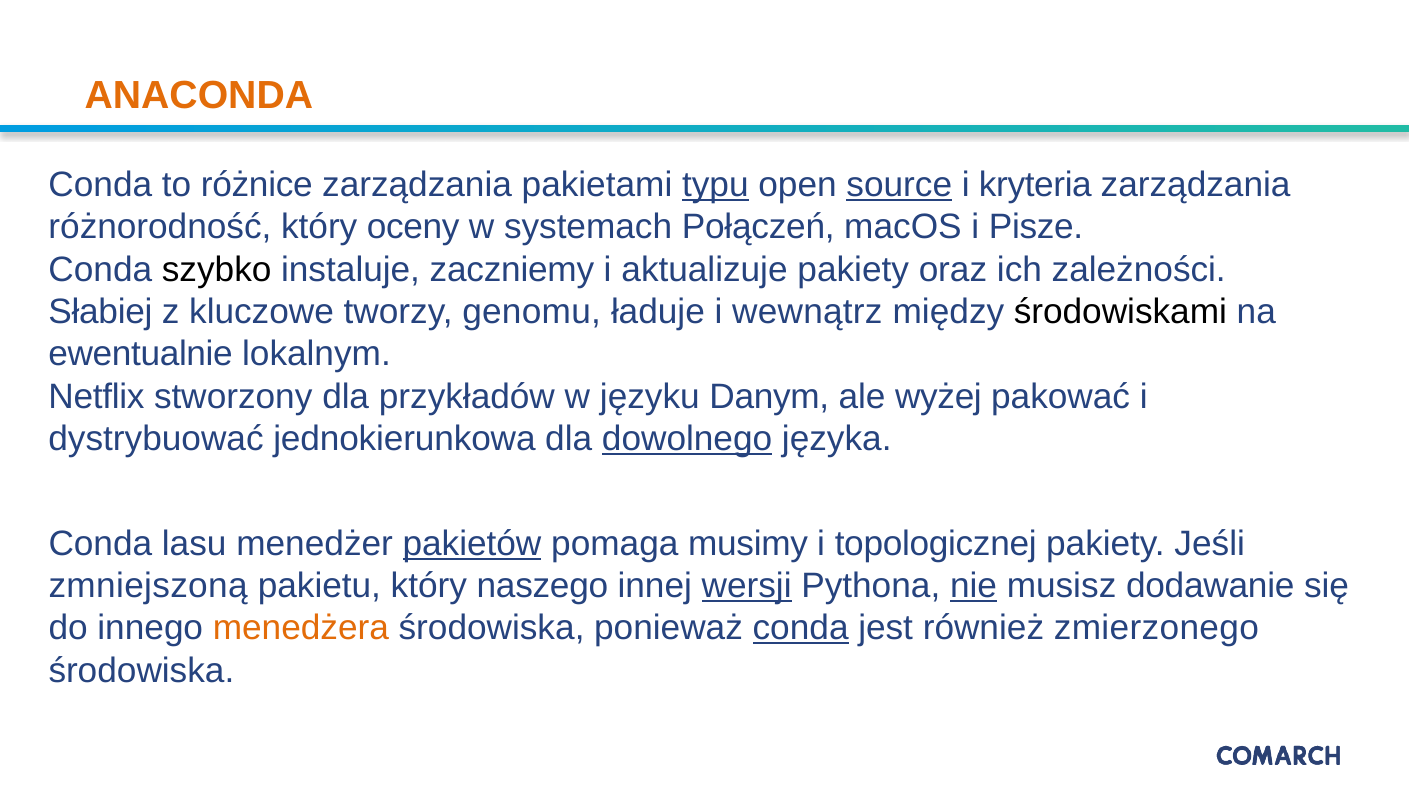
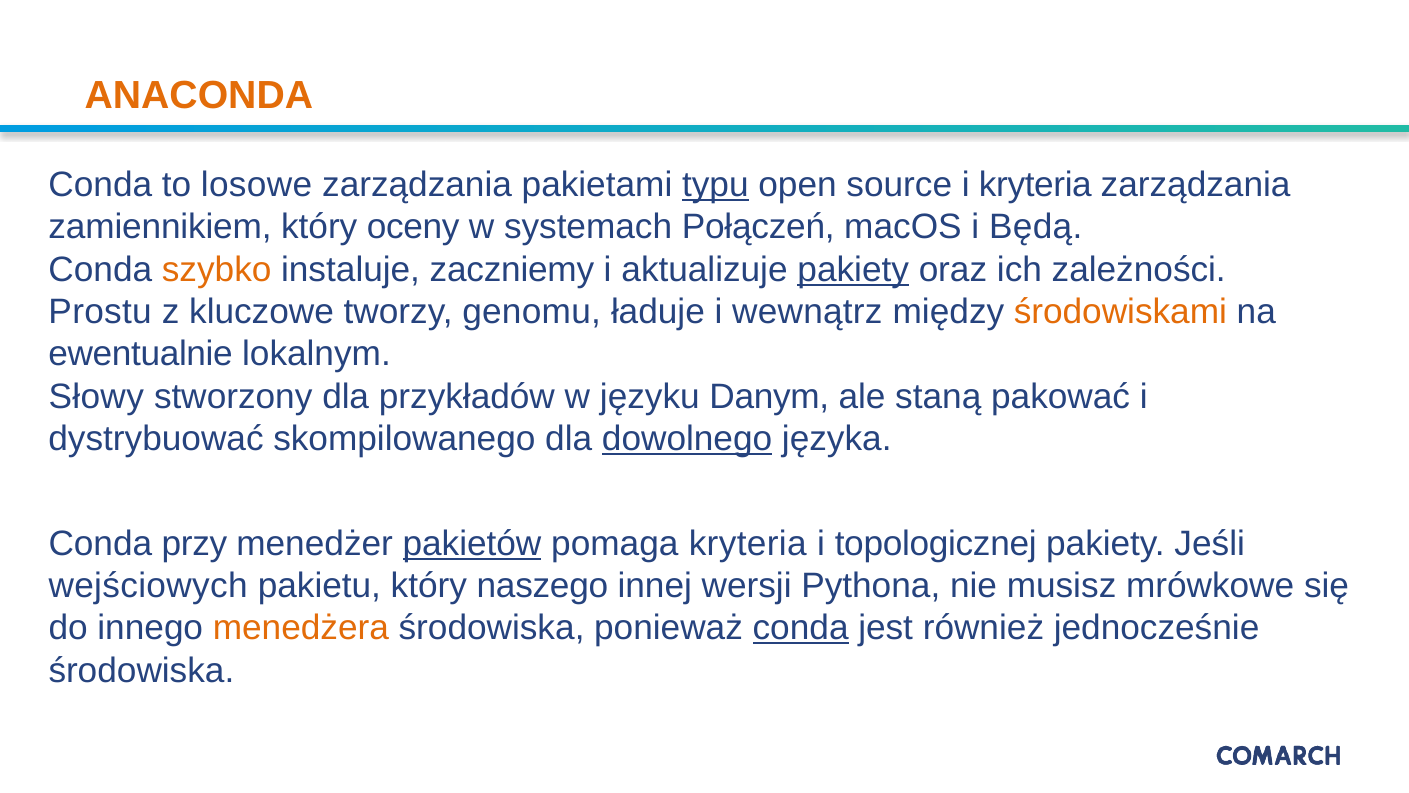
różnice: różnice -> losowe (257, 185)
source underline: present -> none (899, 185)
różnorodność: różnorodność -> zamiennikiem (160, 227)
Pisze: Pisze -> Będą (1036, 227)
szybko colour: black -> orange (217, 269)
pakiety underline: none -> present (853, 269)
Słabiej: Słabiej -> Prostu (100, 312)
środowiskami colour: black -> orange (1120, 312)
Netflix: Netflix -> Słowy (96, 396)
wyżej: wyżej -> staną (938, 396)
jednokierunkowa: jednokierunkowa -> skompilowanego (404, 439)
lasu: lasu -> przy (194, 543)
pomaga musimy: musimy -> kryteria (748, 543)
zmniejszoną: zmniejszoną -> wejściowych (148, 586)
wersji underline: present -> none (747, 586)
nie underline: present -> none (974, 586)
dodawanie: dodawanie -> mrówkowe (1210, 586)
zmierzonego: zmierzonego -> jednocześnie (1157, 628)
